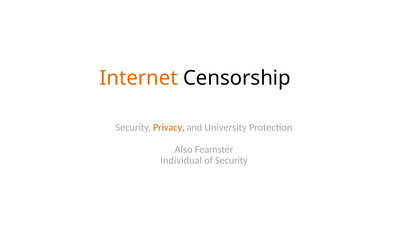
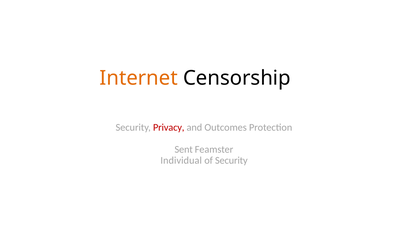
Privacy colour: orange -> red (169, 127)
University: University -> Outcomes (226, 127)
Also: Also -> Sent (184, 149)
